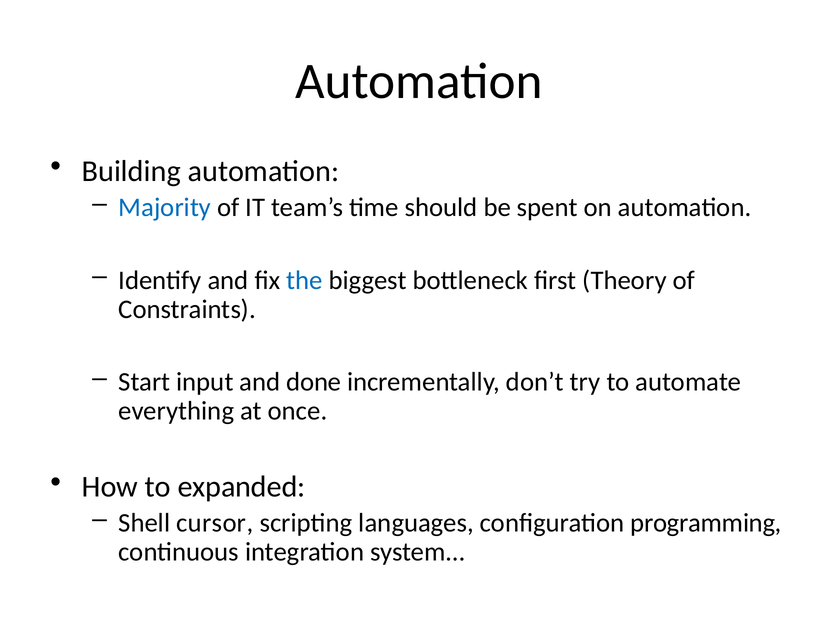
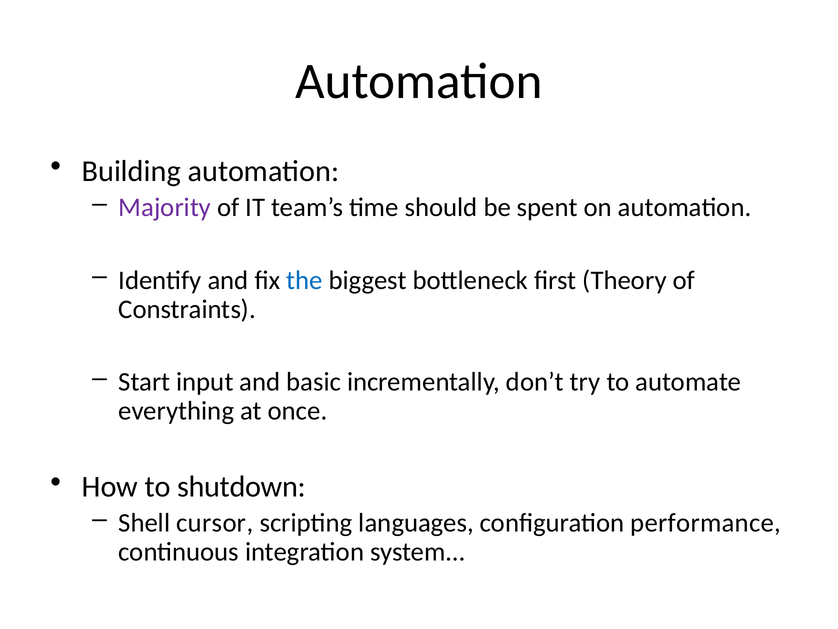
Majority colour: blue -> purple (165, 207)
done: done -> basic (314, 382)
expanded: expanded -> shutdown (241, 487)
programming: programming -> performance (706, 523)
